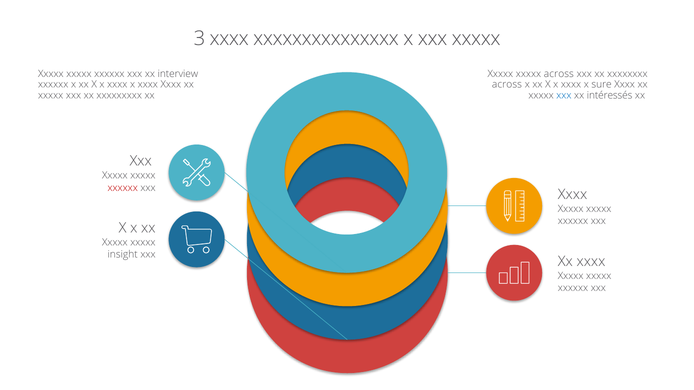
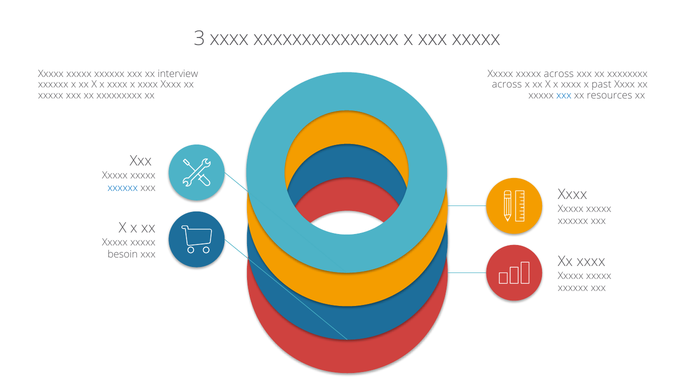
sure: sure -> past (602, 85)
intéressés: intéressés -> resources (610, 96)
xxxxxx colour: red -> blue (123, 188)
insight: insight -> besoin (123, 255)
